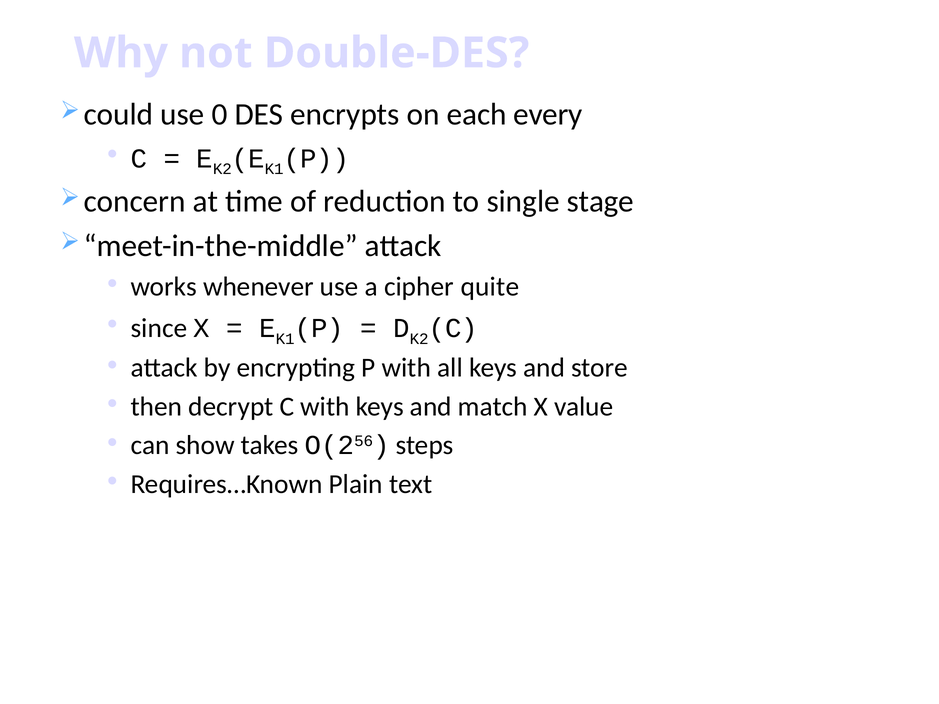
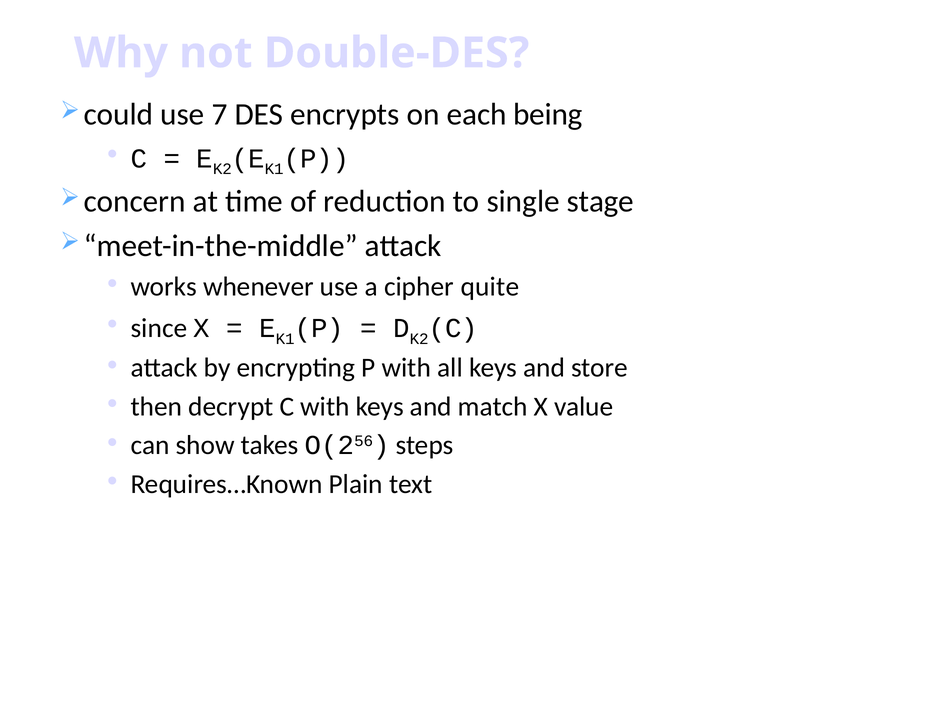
0: 0 -> 7 (219, 115)
every: every -> being (548, 115)
